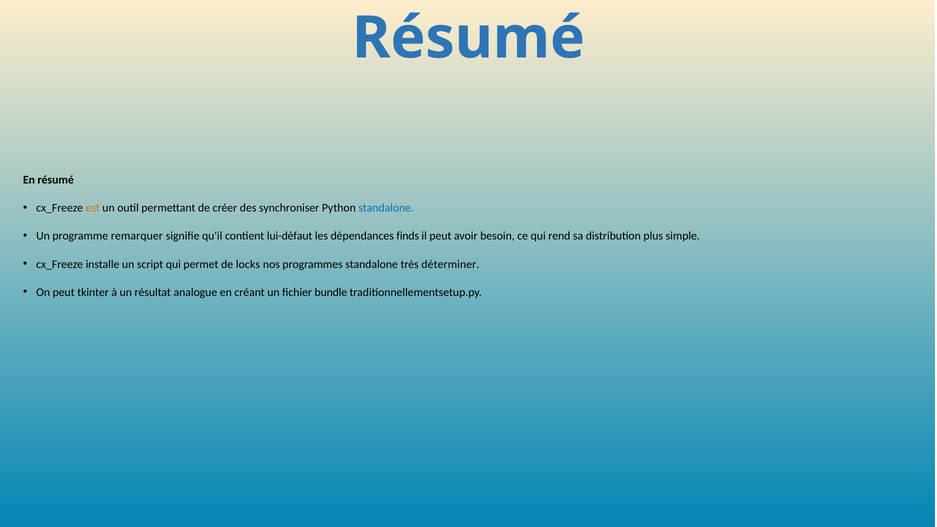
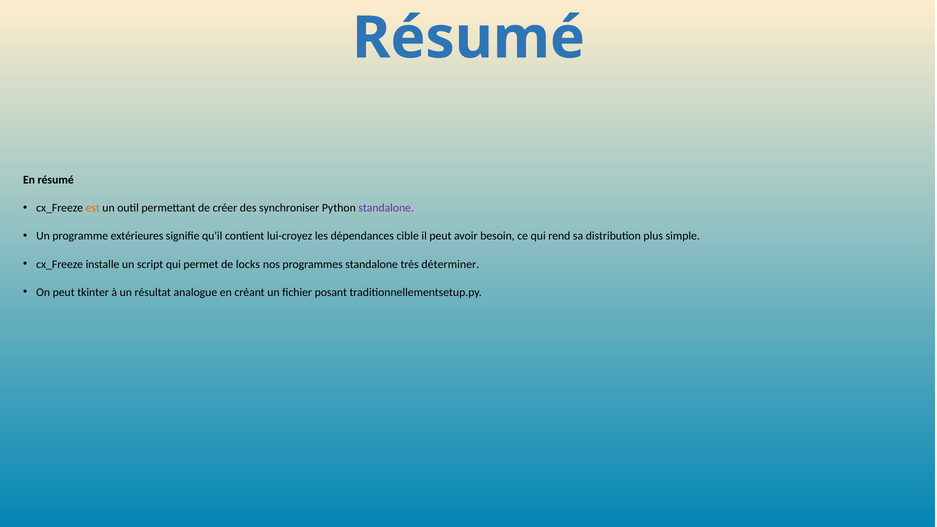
standalone colour: blue -> purple (386, 208)
remarquer: remarquer -> extérieures (137, 236)
lui-défaut: lui-défaut -> lui-croyez (290, 236)
finds: finds -> cible (408, 236)
bundle: bundle -> posant (331, 292)
